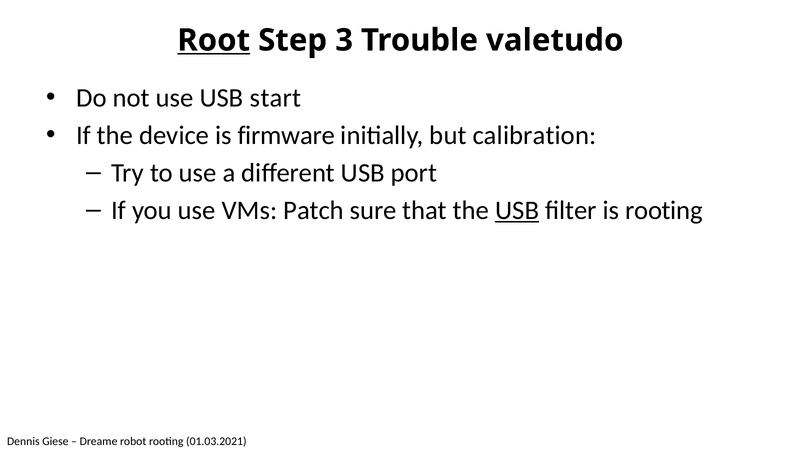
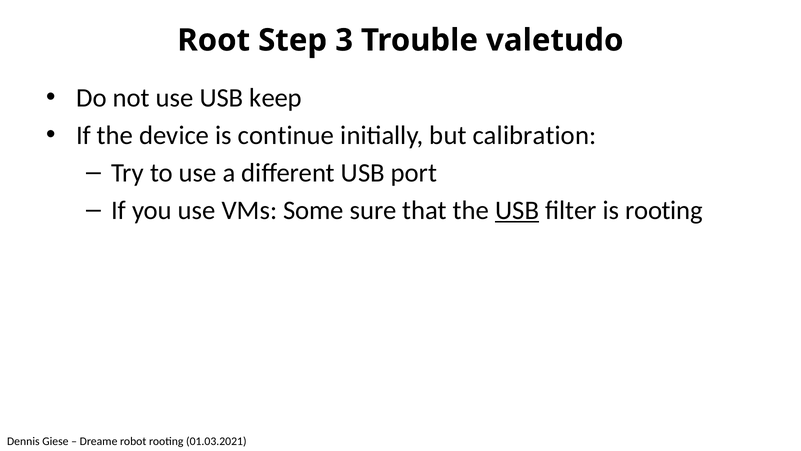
Root underline: present -> none (214, 40)
start: start -> keep (276, 98)
firmware: firmware -> continue (286, 135)
Patch: Patch -> Some (314, 210)
